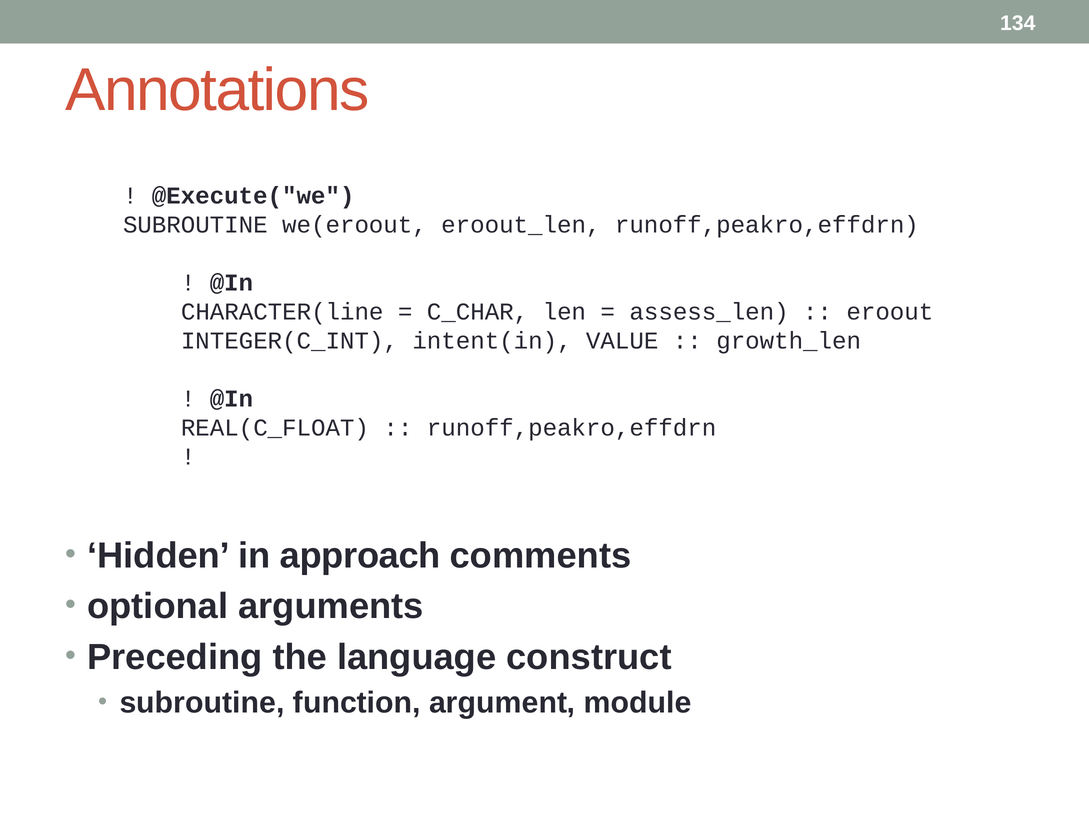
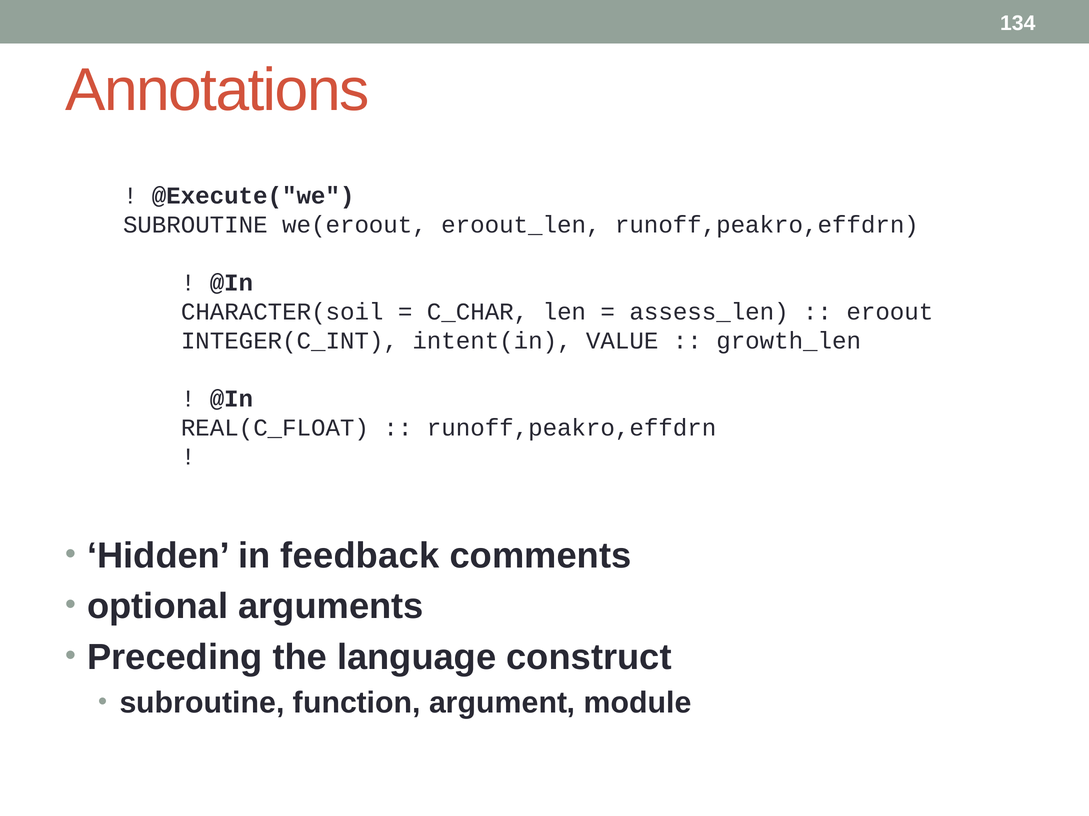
CHARACTER(line: CHARACTER(line -> CHARACTER(soil (282, 312)
approach: approach -> feedback (360, 556)
